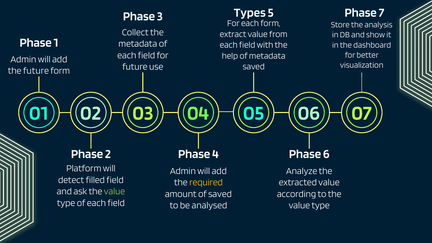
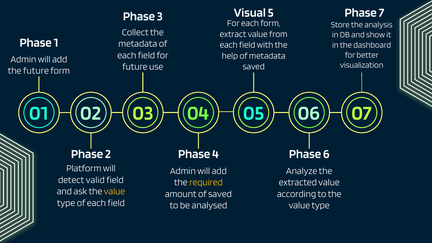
Types: Types -> Visual (250, 13)
filled: filled -> valid (95, 180)
value colour: light green -> yellow (114, 191)
